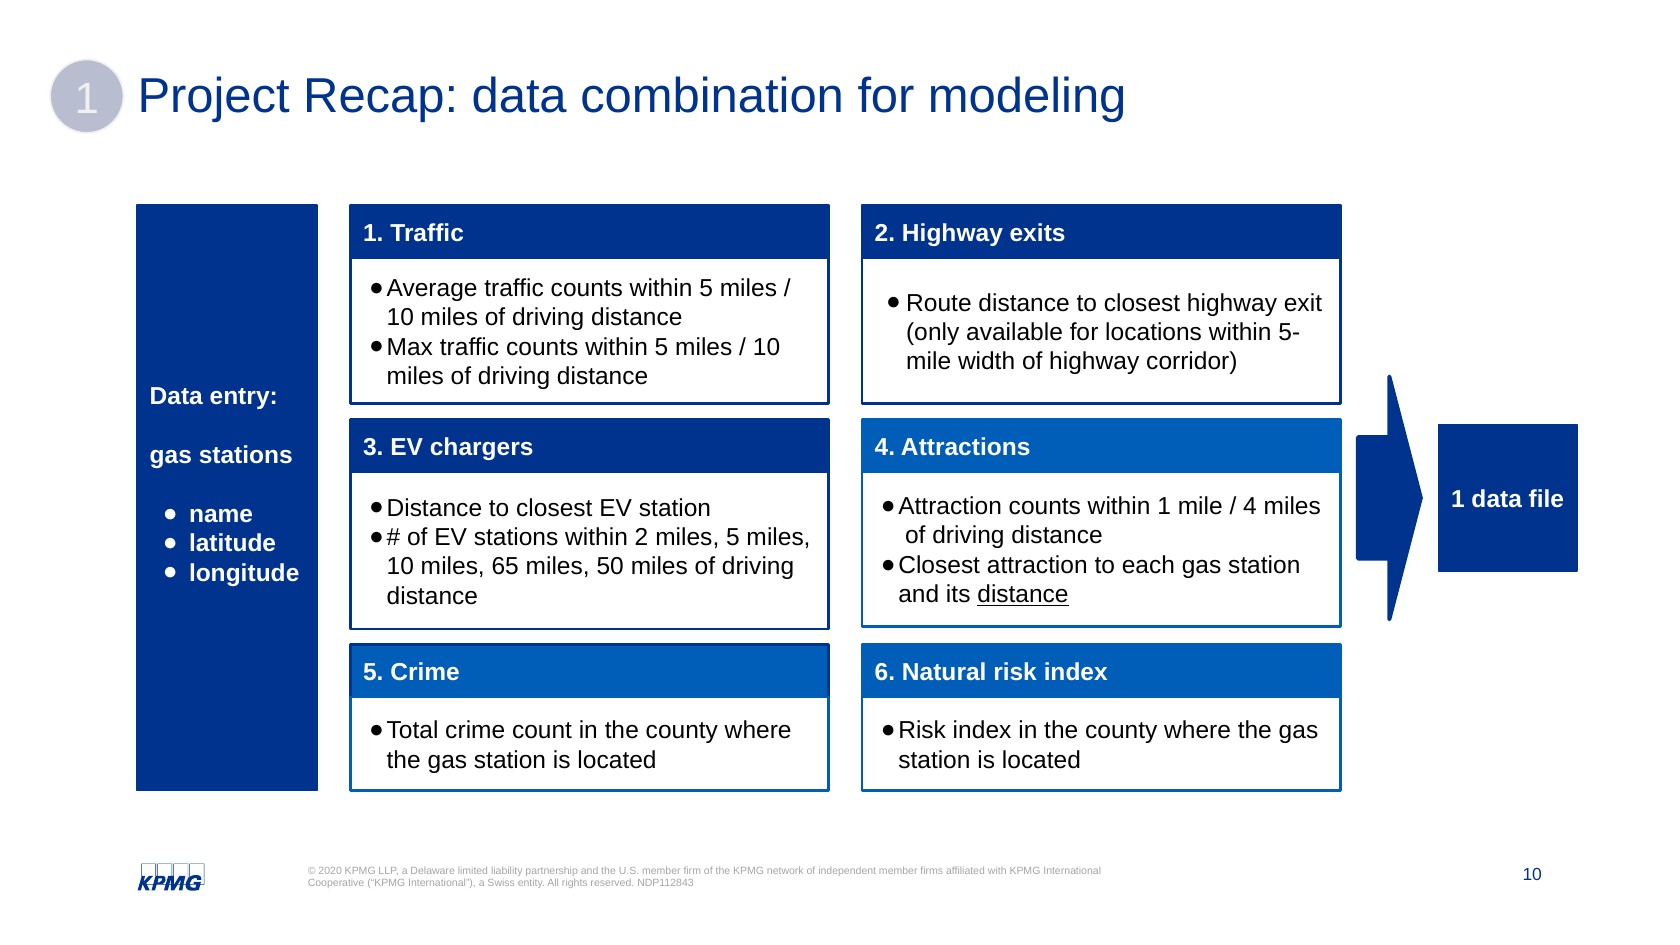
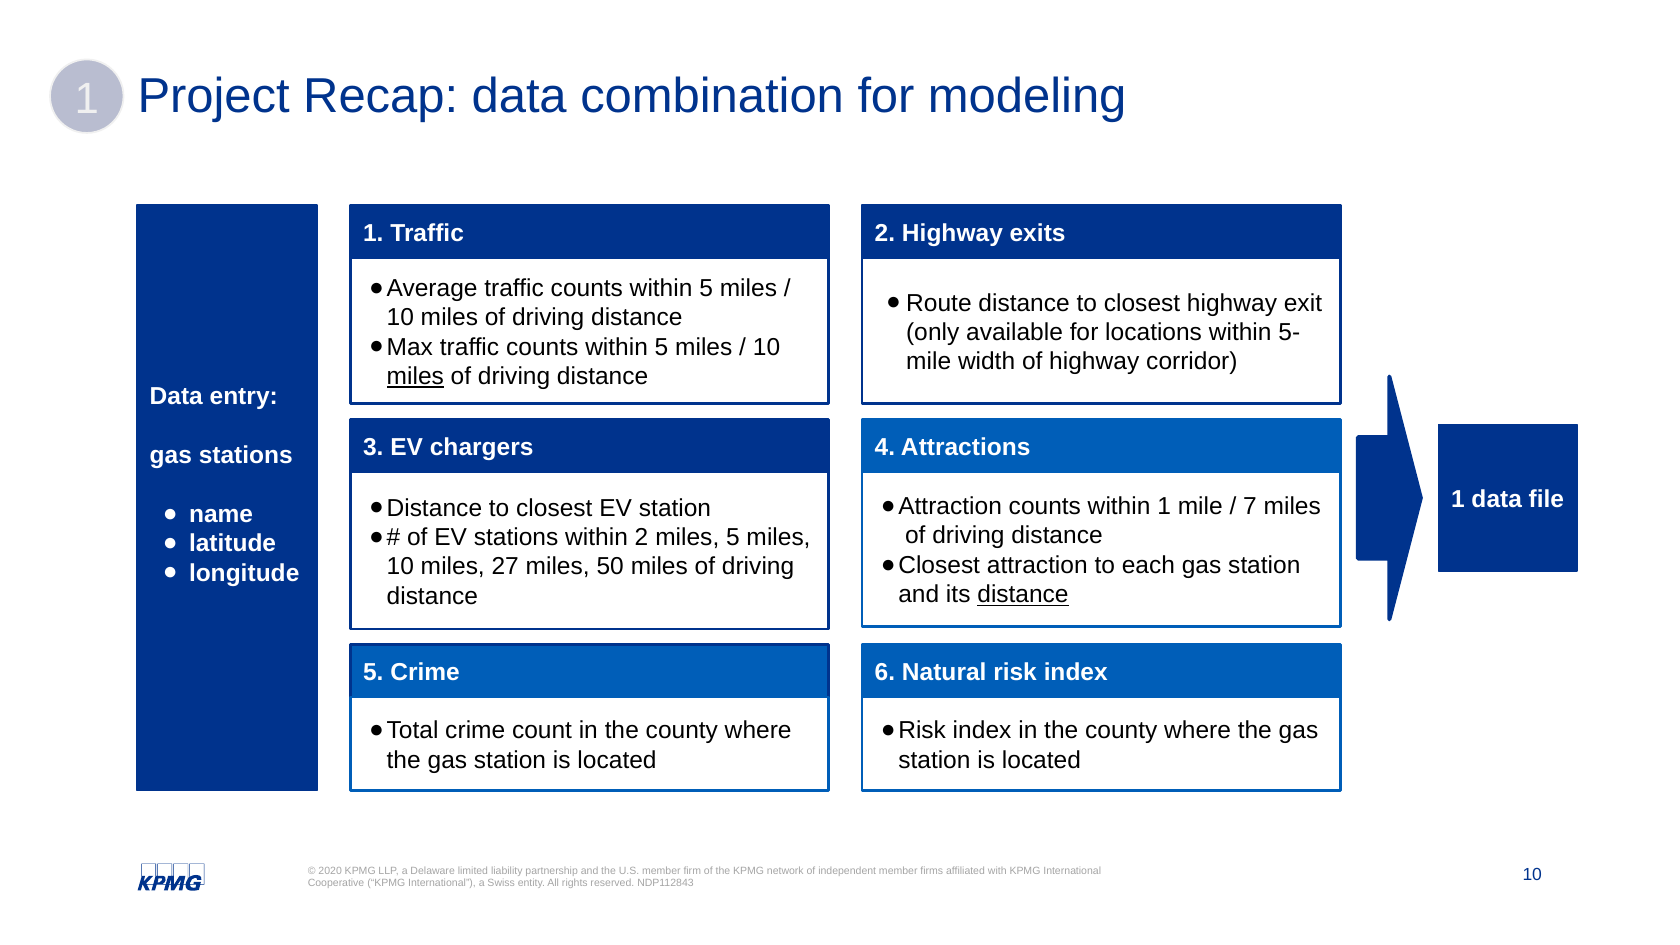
miles underline: none -> present (415, 377)
4: 4 -> 7 (1250, 506)
65: 65 -> 27 (505, 567)
